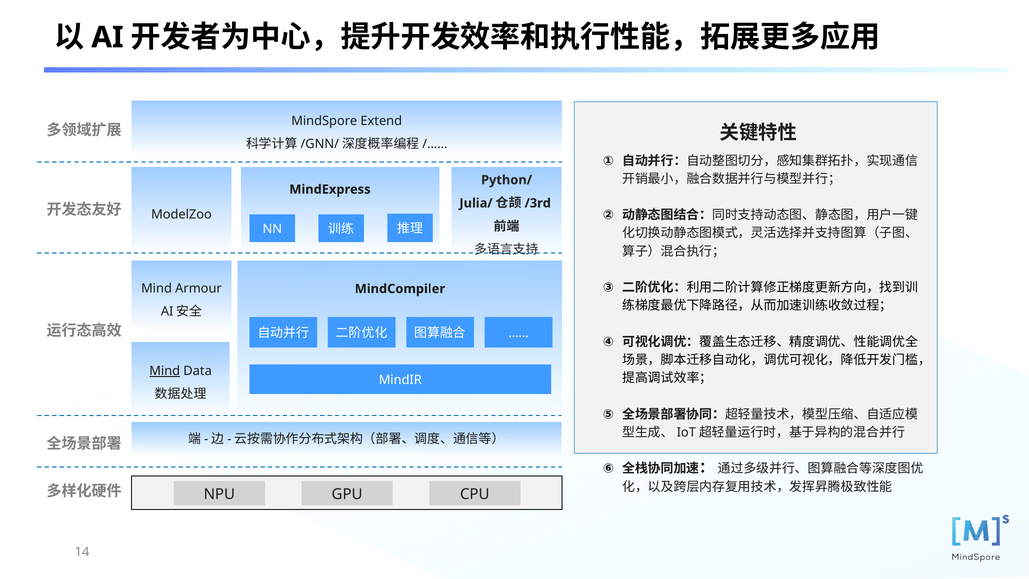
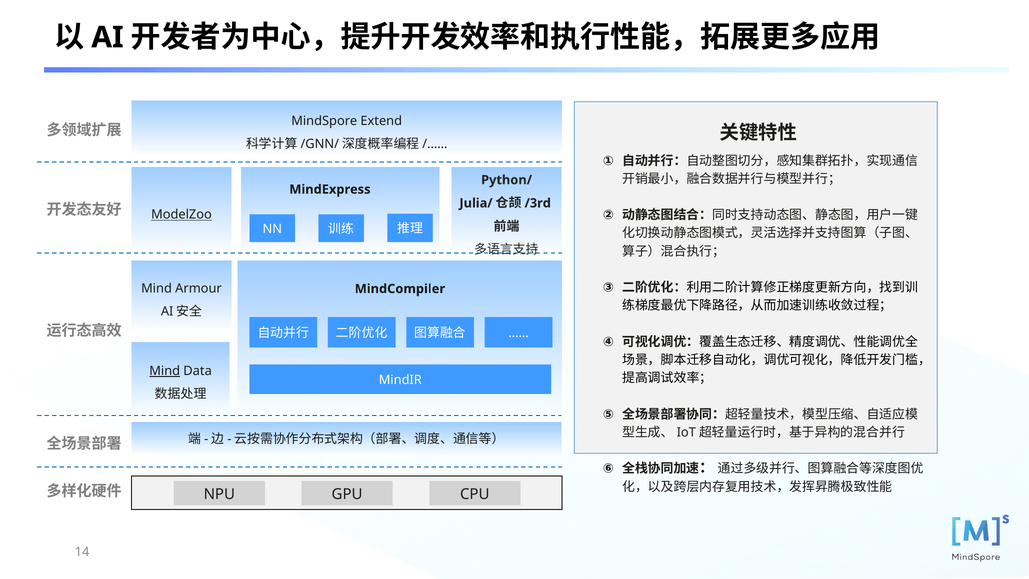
ModelZoo underline: none -> present (182, 215)
